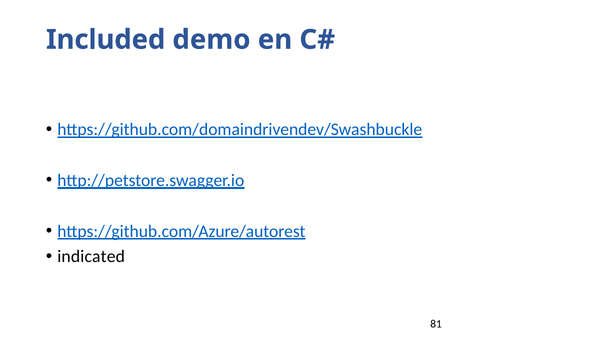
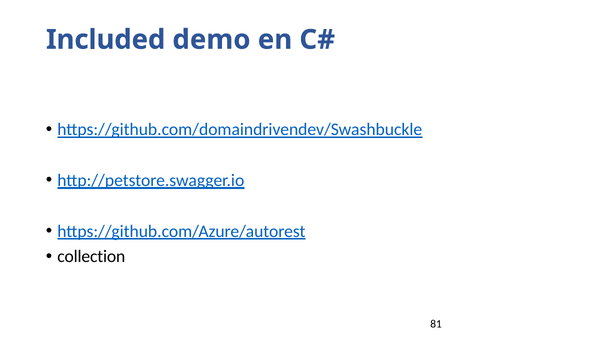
indicated: indicated -> collection (91, 257)
